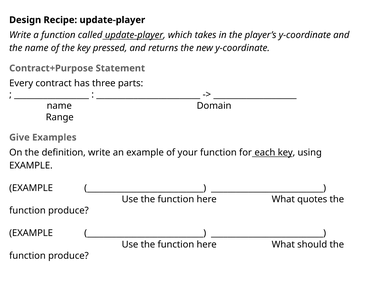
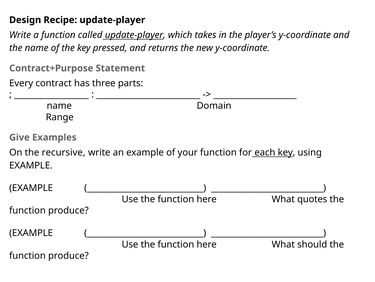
definition: definition -> recursive (64, 152)
